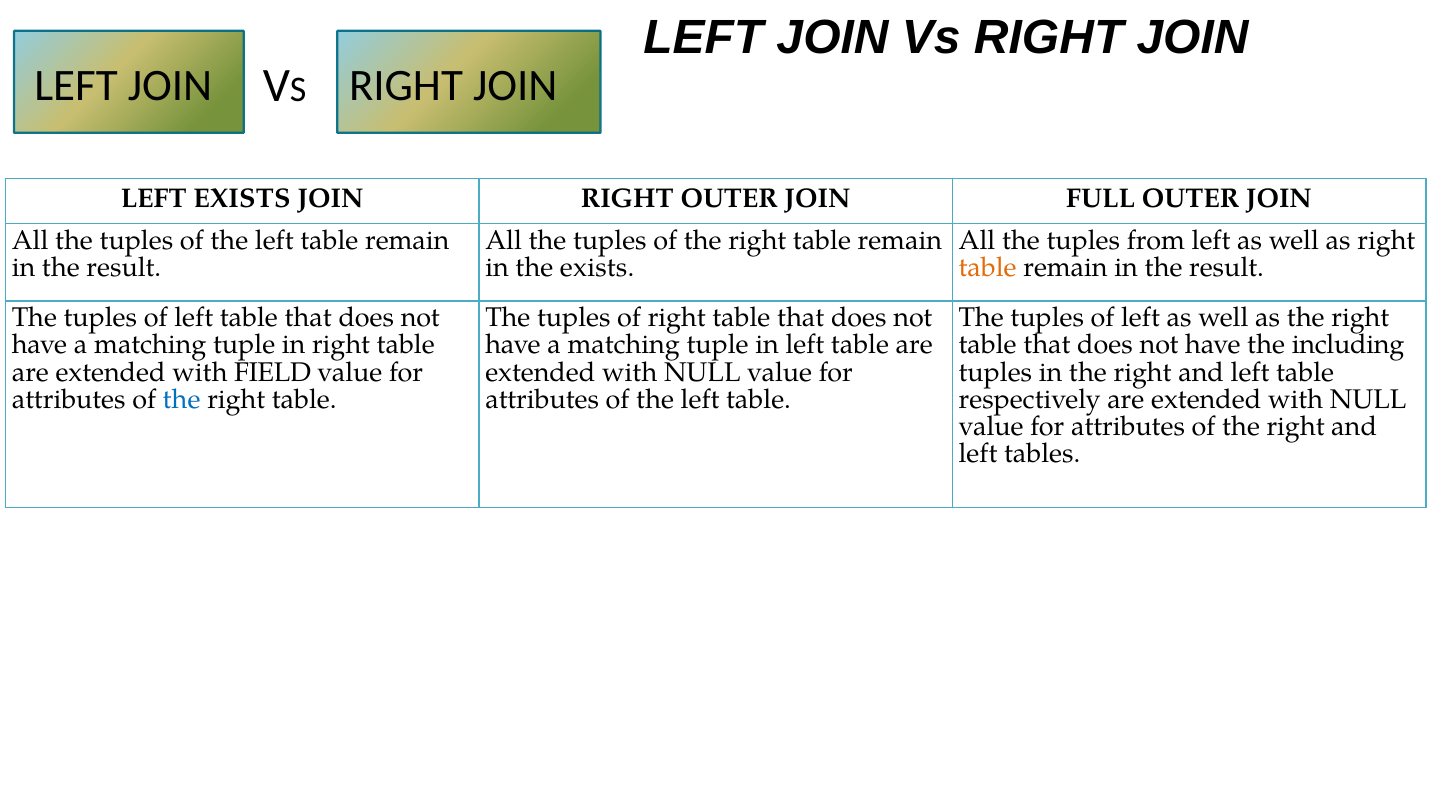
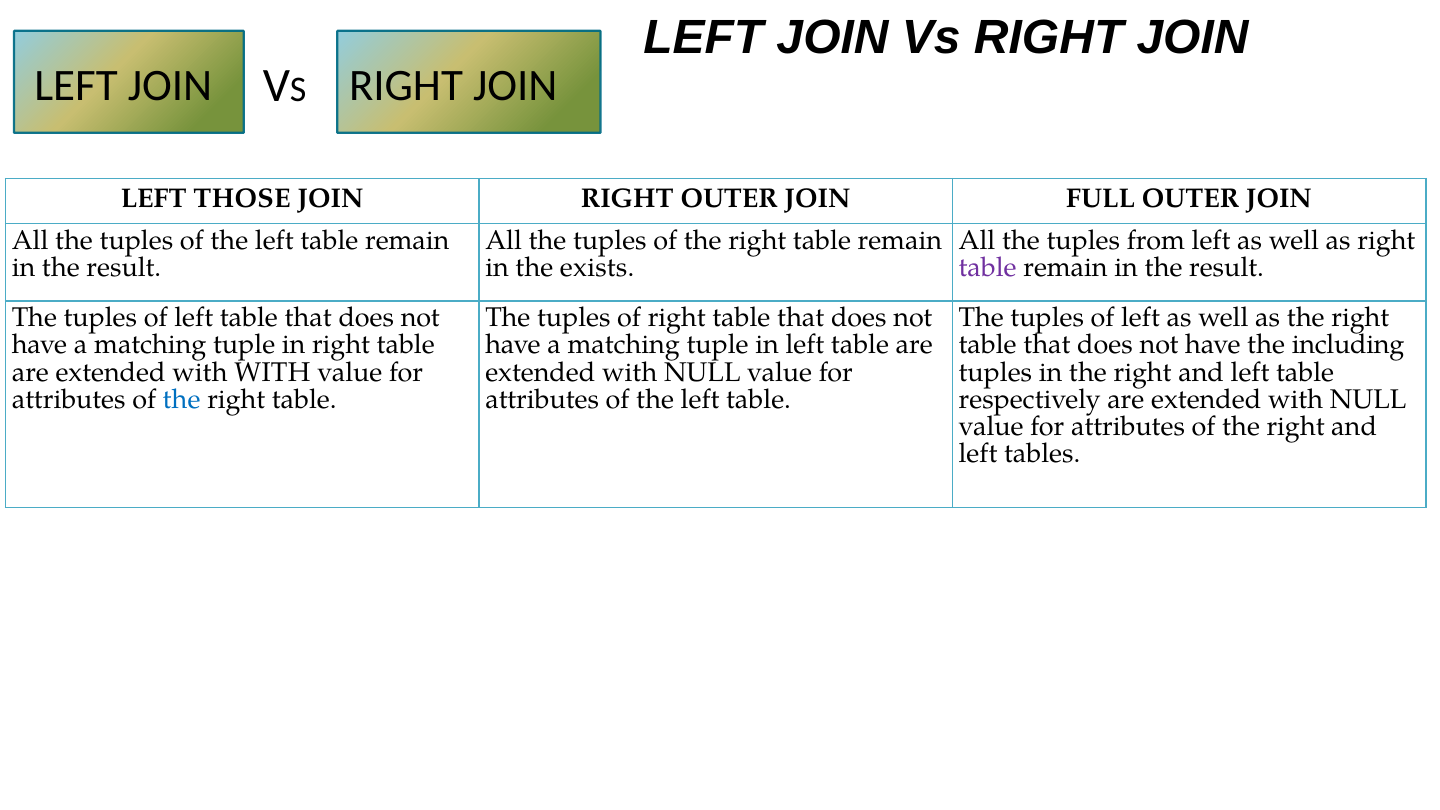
LEFT EXISTS: EXISTS -> THOSE (242, 198)
table colour: orange -> purple (988, 268)
with FIELD: FIELD -> WITH (272, 372)
